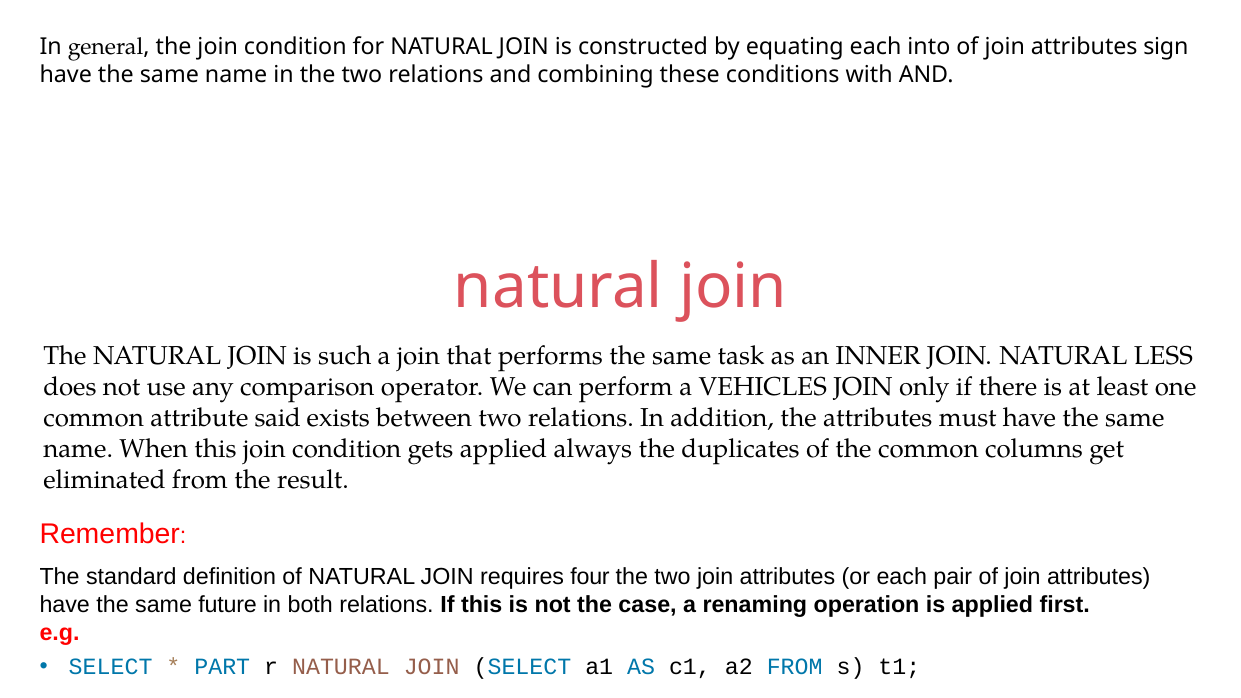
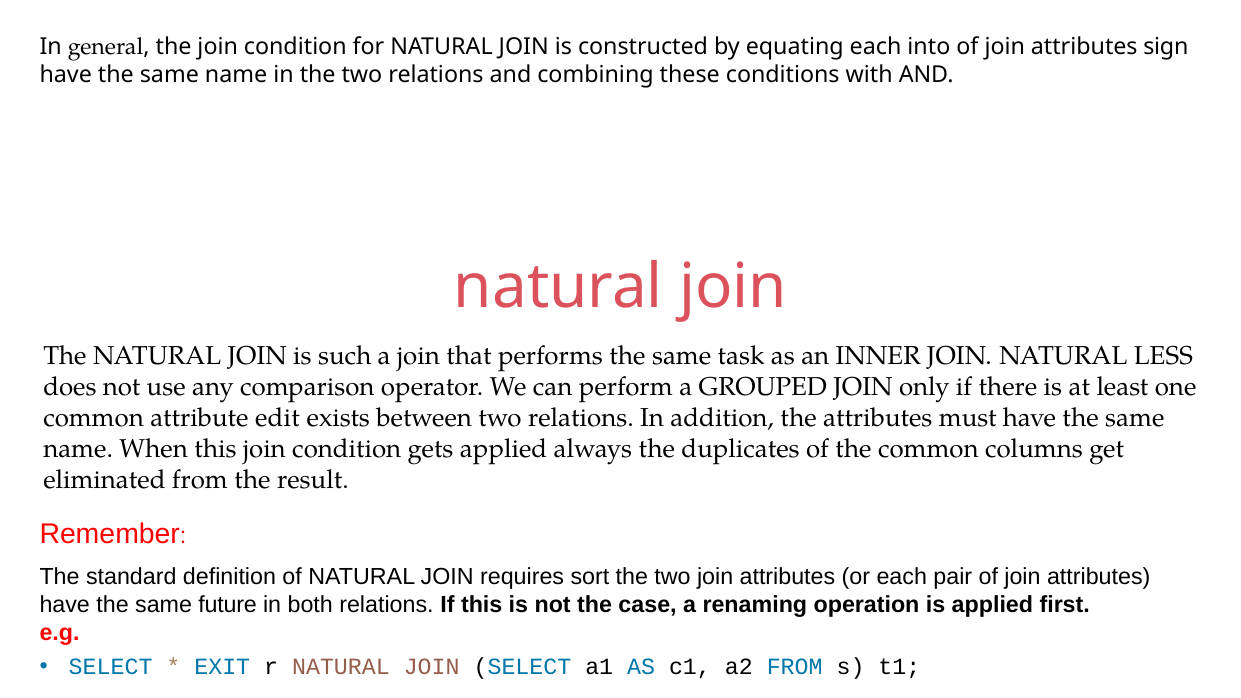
VEHICLES: VEHICLES -> GROUPED (763, 387)
said: said -> edit (277, 418)
four: four -> sort (590, 577)
PART: PART -> EXIT (222, 667)
